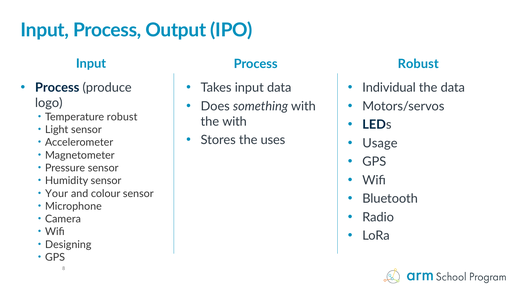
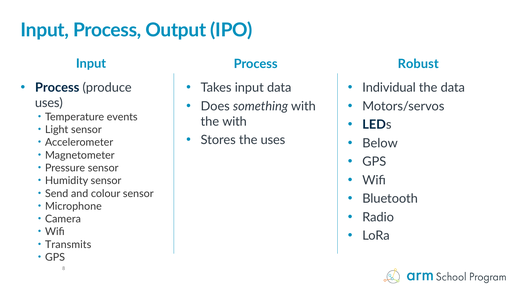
logo: logo -> uses (49, 103)
Temperature robust: robust -> events (122, 117)
Usage: Usage -> Below (380, 143)
Your: Your -> Send (57, 194)
Designing: Designing -> Transmits (68, 245)
